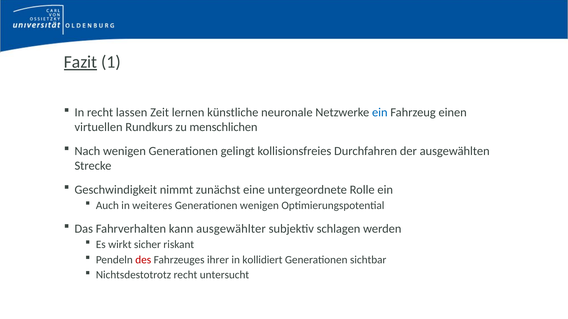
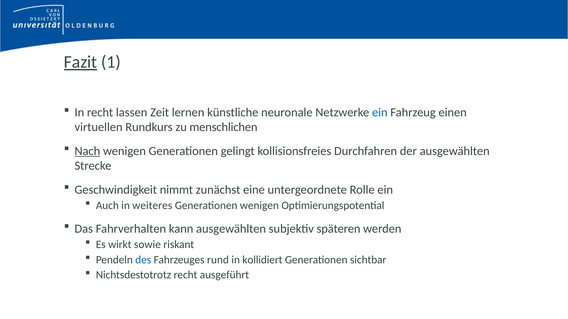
Nach underline: none -> present (87, 151)
kann ausgewählter: ausgewählter -> ausgewählten (231, 229)
schlagen: schlagen -> späteren (339, 229)
sicher: sicher -> sowie (147, 245)
des colour: red -> blue (143, 260)
ihrer: ihrer -> rund (218, 260)
untersucht: untersucht -> ausgeführt (224, 275)
